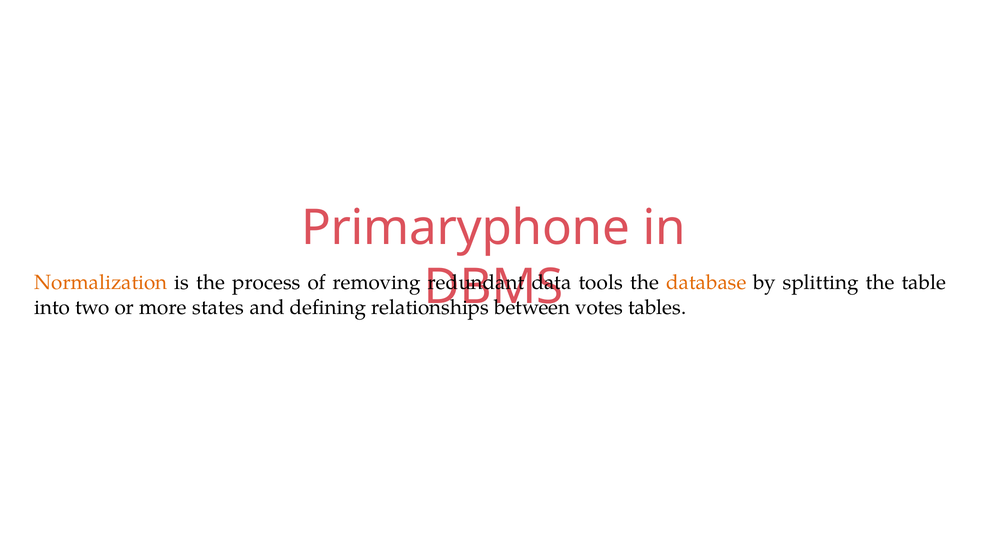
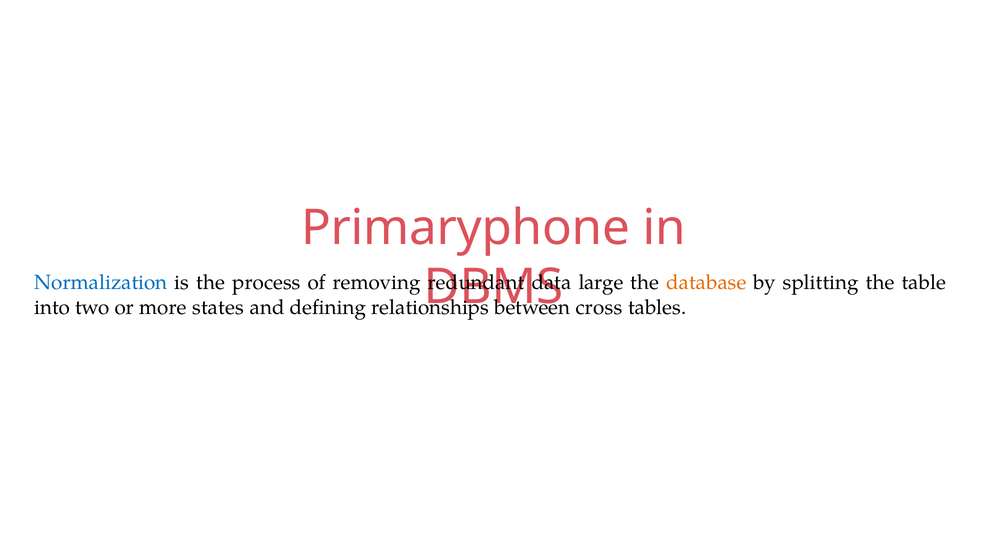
Normalization colour: orange -> blue (101, 283)
tools: tools -> large (601, 283)
votes: votes -> cross (599, 307)
